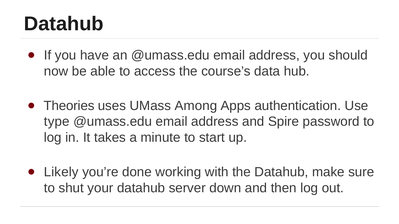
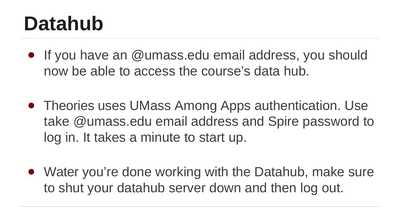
type: type -> take (57, 122)
Likely: Likely -> Water (61, 172)
